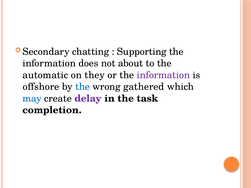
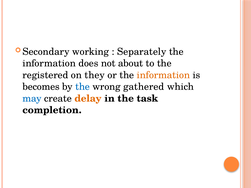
chatting: chatting -> working (91, 52)
Supporting: Supporting -> Separately (142, 52)
automatic: automatic -> registered (45, 75)
information colour: purple -> orange (163, 75)
offshore: offshore -> becomes (41, 87)
delay colour: purple -> orange (88, 99)
